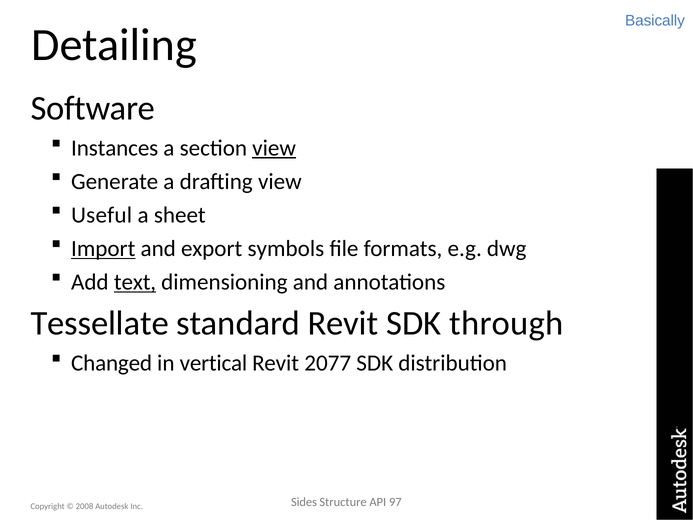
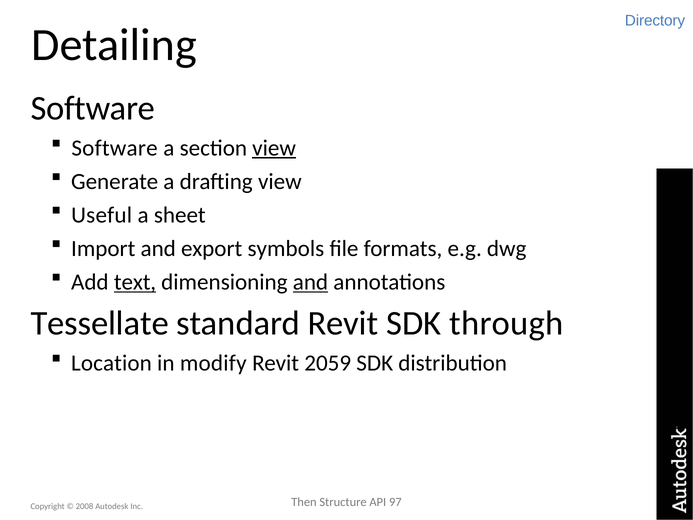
Basically: Basically -> Directory (655, 21)
Instances: Instances -> Software (115, 148)
Import underline: present -> none (103, 248)
and underline: none -> present (310, 282)
Changed: Changed -> Location (111, 363)
vertical: vertical -> modify (213, 363)
2077: 2077 -> 2059 (328, 363)
Sides: Sides -> Then (304, 502)
